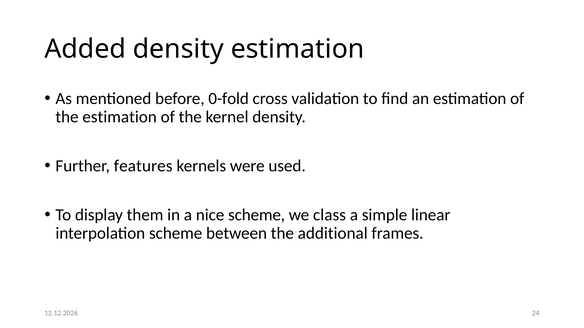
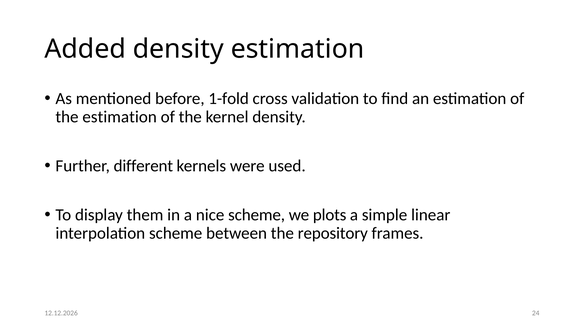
0-fold: 0-fold -> 1-fold (229, 99)
features: features -> different (143, 166)
class: class -> plots (330, 215)
additional: additional -> repository (333, 233)
